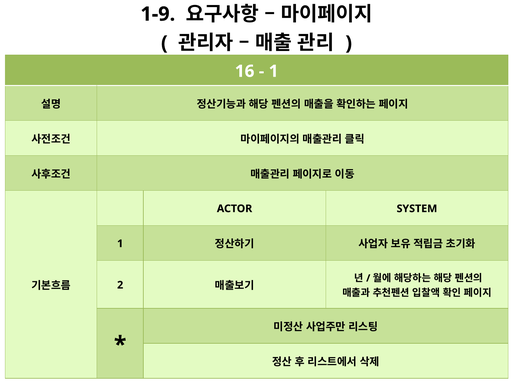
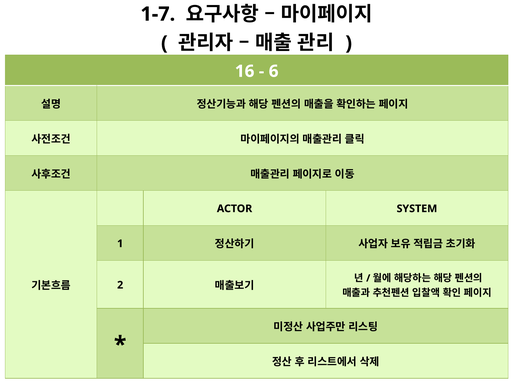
1-9: 1-9 -> 1-7 (158, 14)
1: 1 -> 6 (274, 71)
